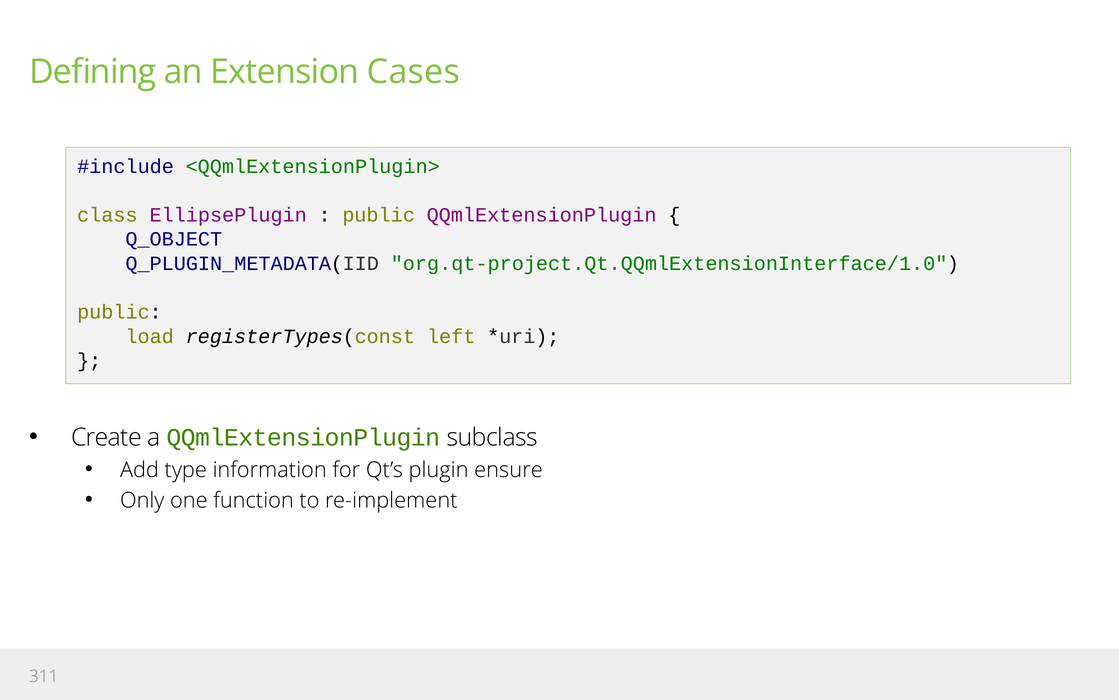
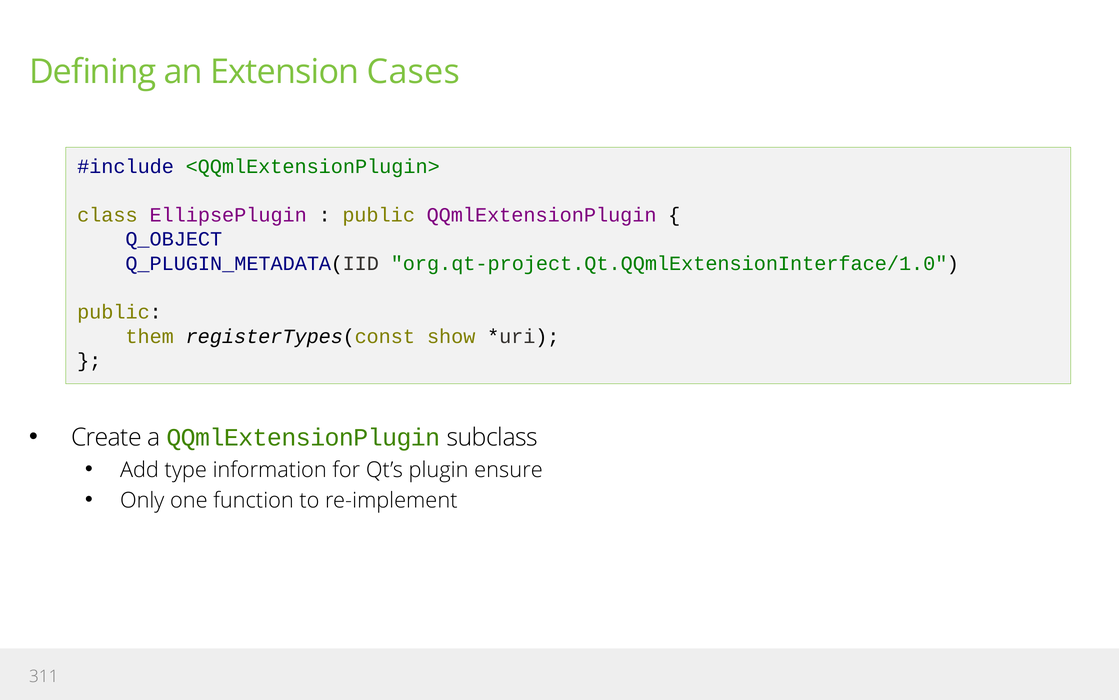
load: load -> them (150, 336)
left: left -> show (451, 336)
